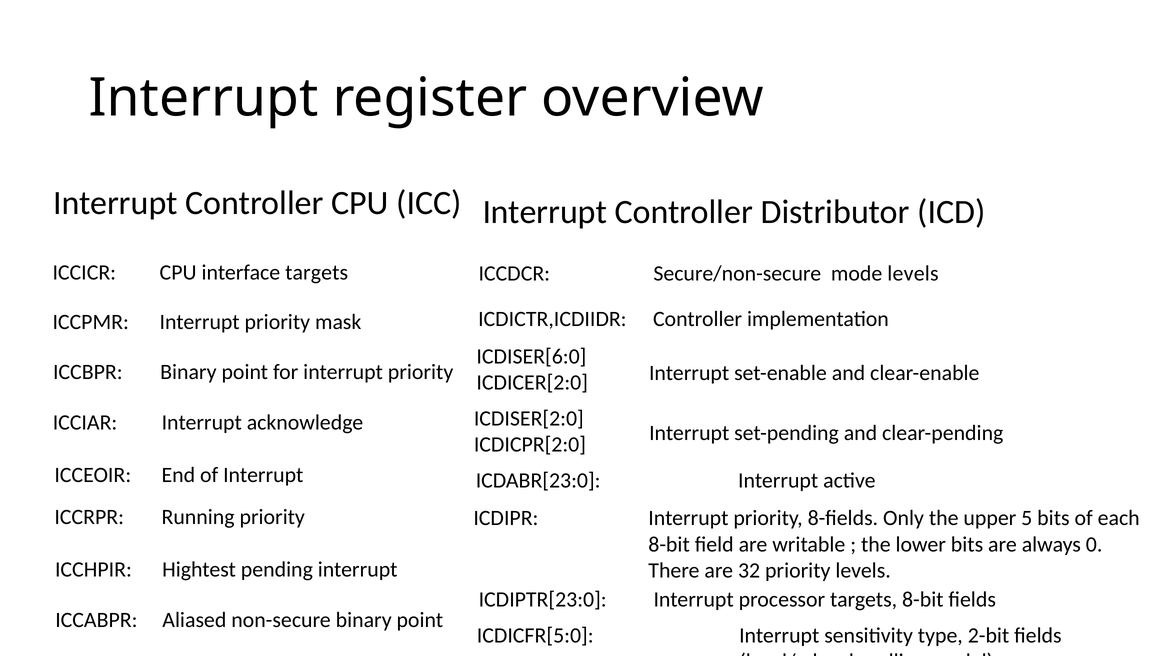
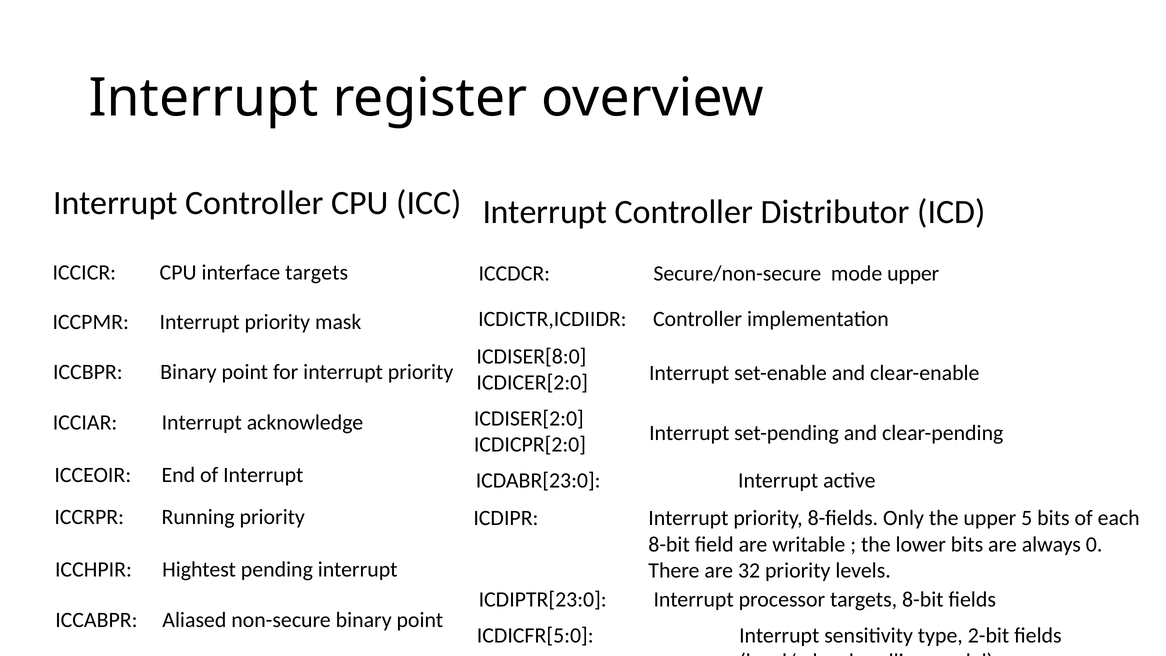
mode levels: levels -> upper (913, 274)
ICDISER[6:0: ICDISER[6:0 -> ICDISER[8:0 (531, 356)
